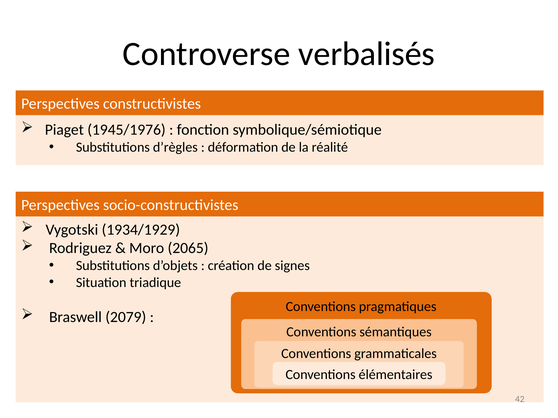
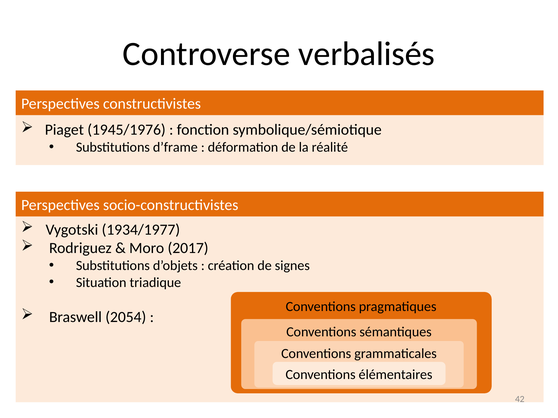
d’règles: d’règles -> d’frame (175, 147)
1934/1929: 1934/1929 -> 1934/1977 (141, 230)
2065: 2065 -> 2017 (188, 248)
2079: 2079 -> 2054 (126, 317)
